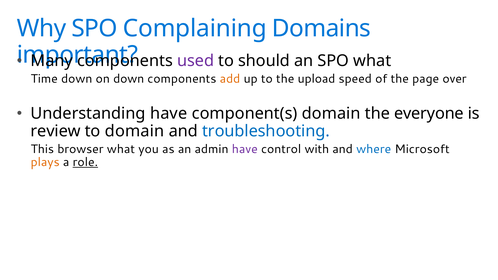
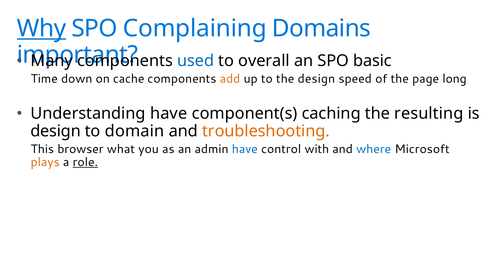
Why underline: none -> present (42, 29)
used colour: purple -> blue (196, 61)
should: should -> overall (264, 61)
SPO what: what -> basic (372, 61)
on down: down -> cache (129, 79)
the upload: upload -> design (316, 79)
over: over -> long (455, 79)
component(s domain: domain -> caching (331, 114)
everyone: everyone -> resulting (429, 114)
review: review -> design (56, 131)
troubleshooting colour: blue -> orange (266, 131)
have colour: purple -> blue (245, 149)
